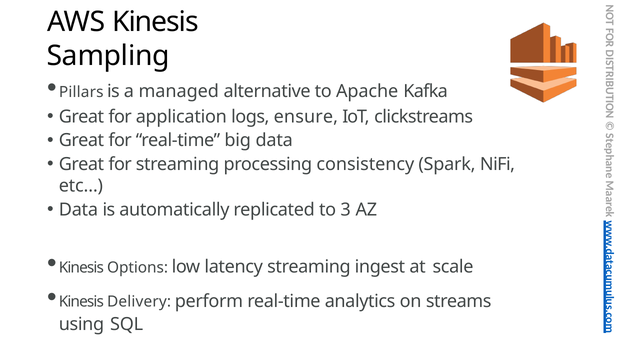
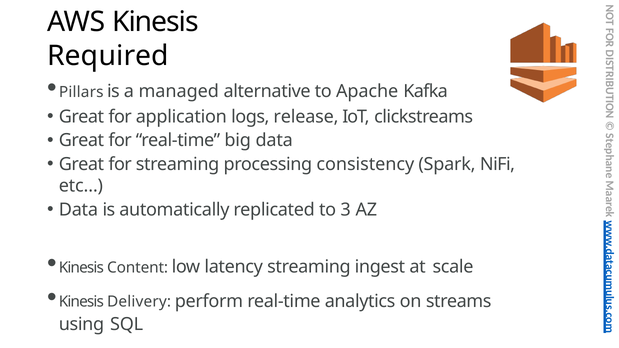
Sampling: Sampling -> Required (108, 56)
ensure: ensure -> release (306, 117)
Options: Options -> Content (138, 268)
